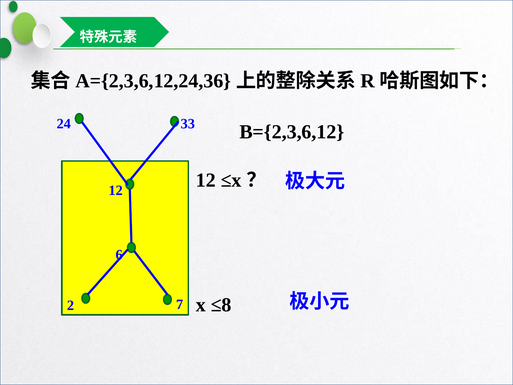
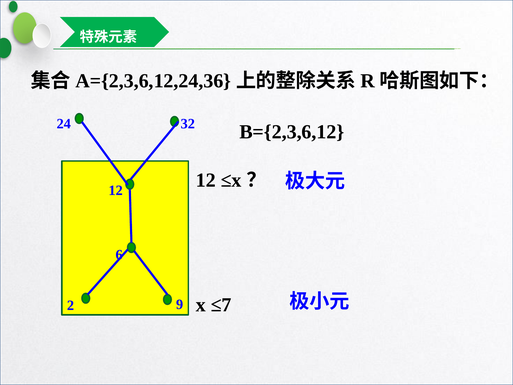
33: 33 -> 32 (188, 124)
≤8: ≤8 -> ≤7 (221, 305)
7: 7 -> 9 (180, 304)
